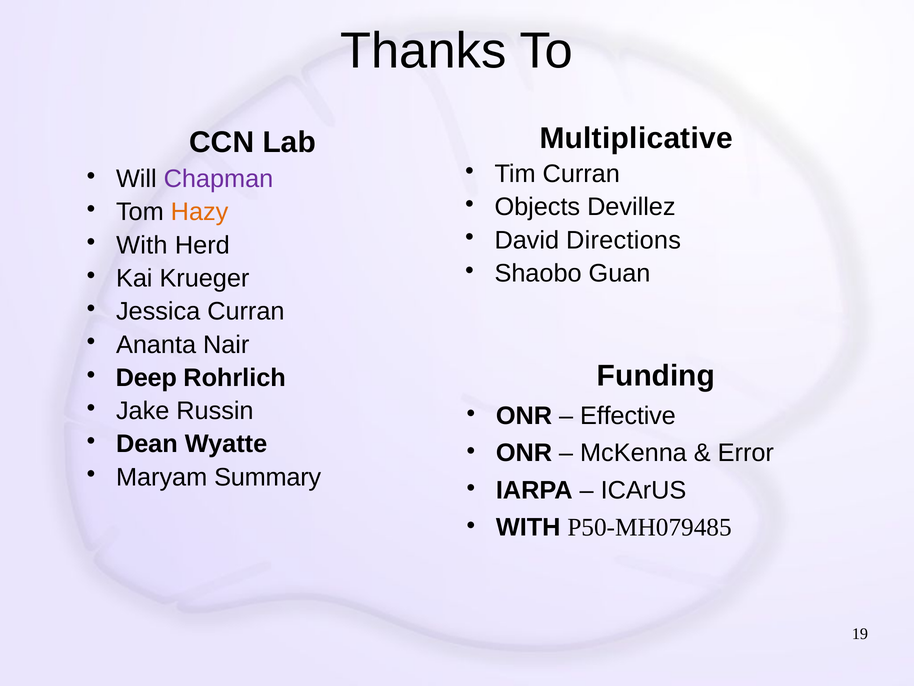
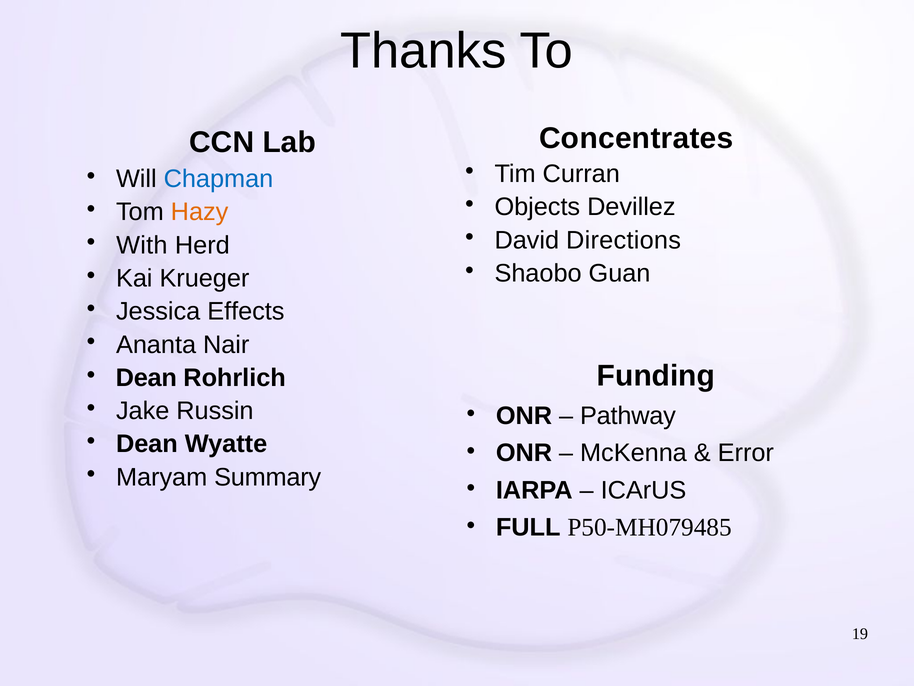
Multiplicative: Multiplicative -> Concentrates (636, 138)
Chapman colour: purple -> blue (218, 179)
Jessica Curran: Curran -> Effects (246, 311)
Deep: Deep -> Dean (146, 378)
Effective: Effective -> Pathway (628, 416)
WITH: WITH -> FULL (528, 527)
